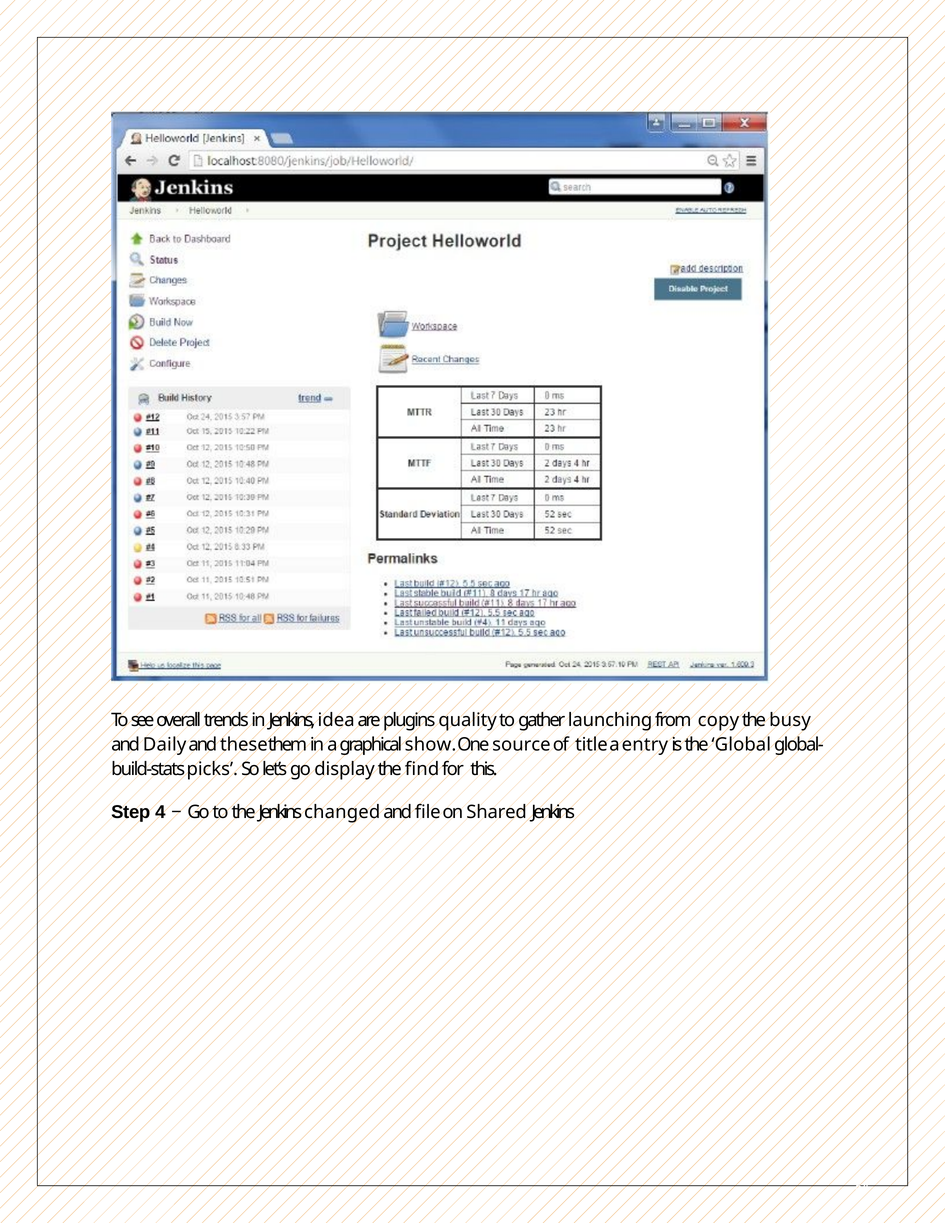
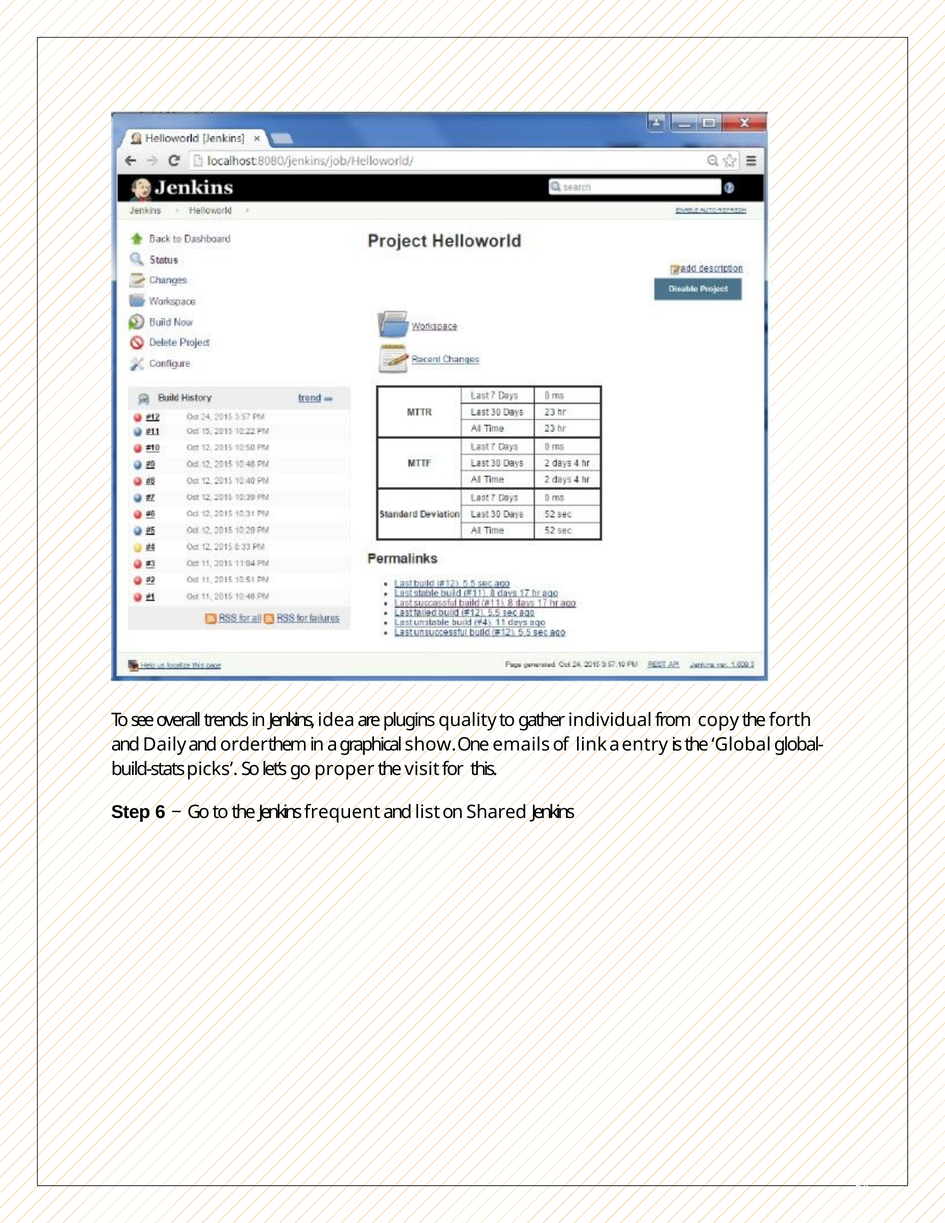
launching: launching -> individual (610, 720)
busy: busy -> forth (790, 720)
these: these -> order (244, 745)
source: source -> emails (521, 745)
title: title -> link (591, 745)
display: display -> proper (344, 769)
find: find -> visit (422, 769)
4: 4 -> 6 (160, 812)
changed: changed -> frequent (342, 812)
file: file -> list (428, 812)
